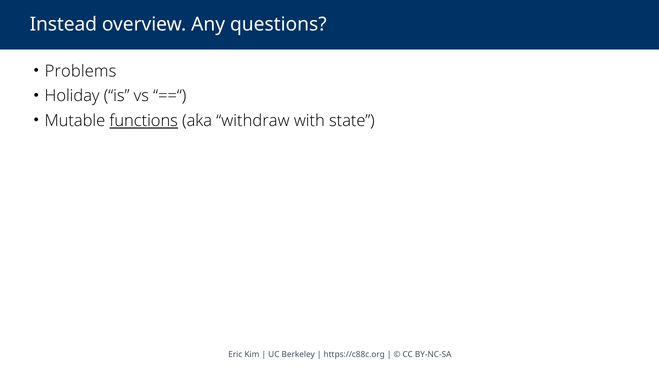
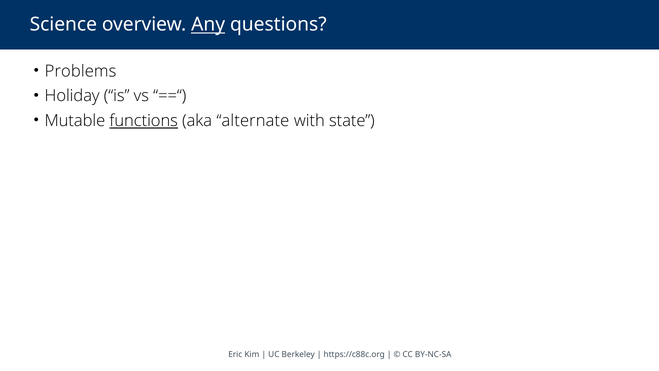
Instead: Instead -> Science (63, 25)
Any underline: none -> present (208, 25)
withdraw: withdraw -> alternate (253, 121)
